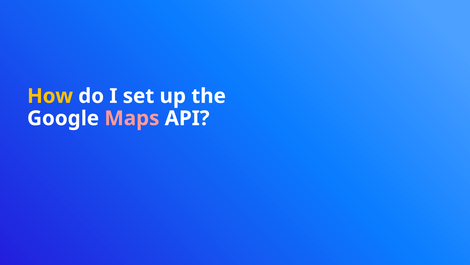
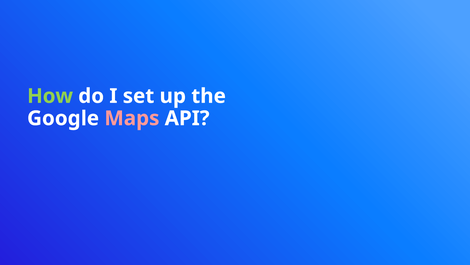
How colour: yellow -> light green (50, 96)
